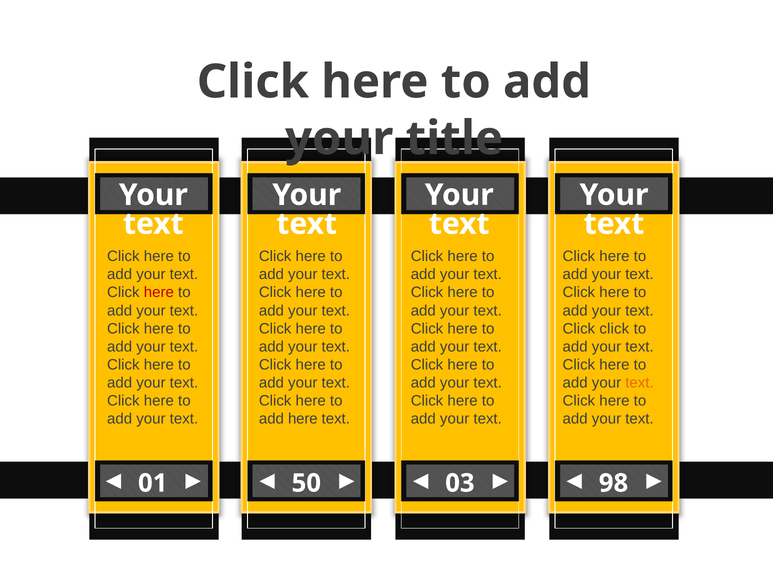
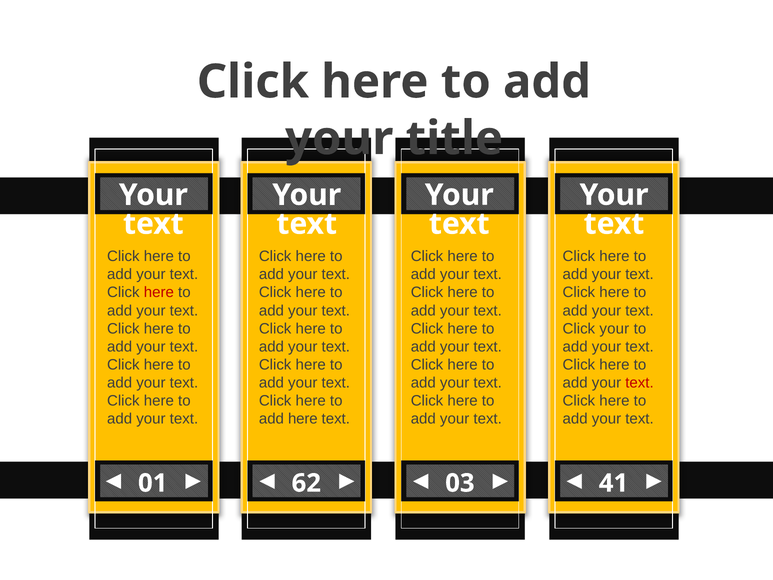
Click click: click -> your (614, 328)
text colour: orange -> red (639, 383)
50: 50 -> 62 (306, 483)
98: 98 -> 41 (614, 483)
